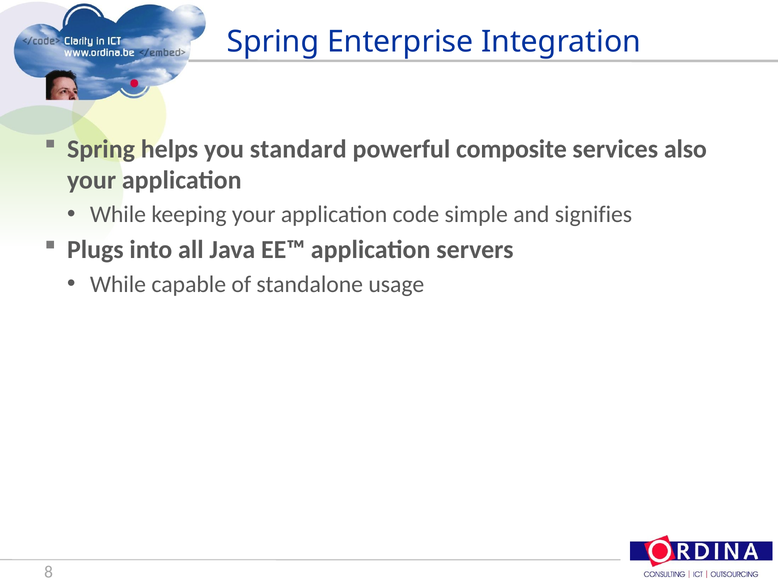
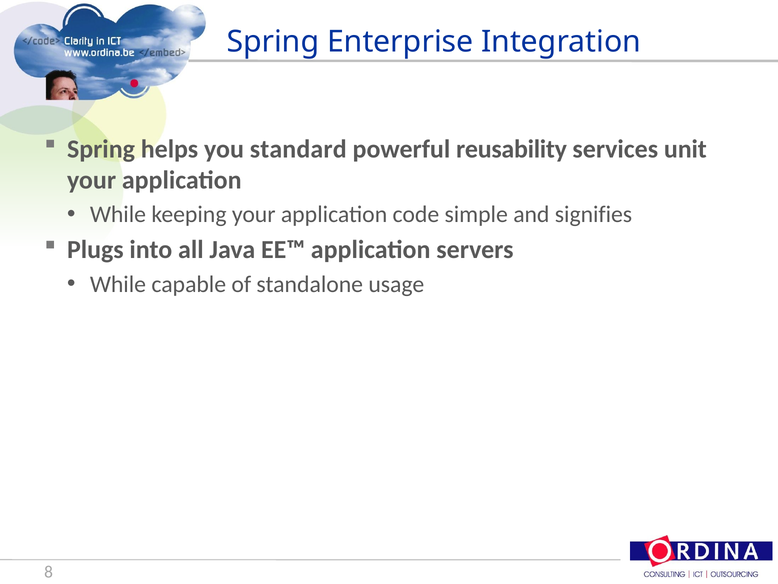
composite: composite -> reusability (511, 149)
also: also -> unit (685, 149)
